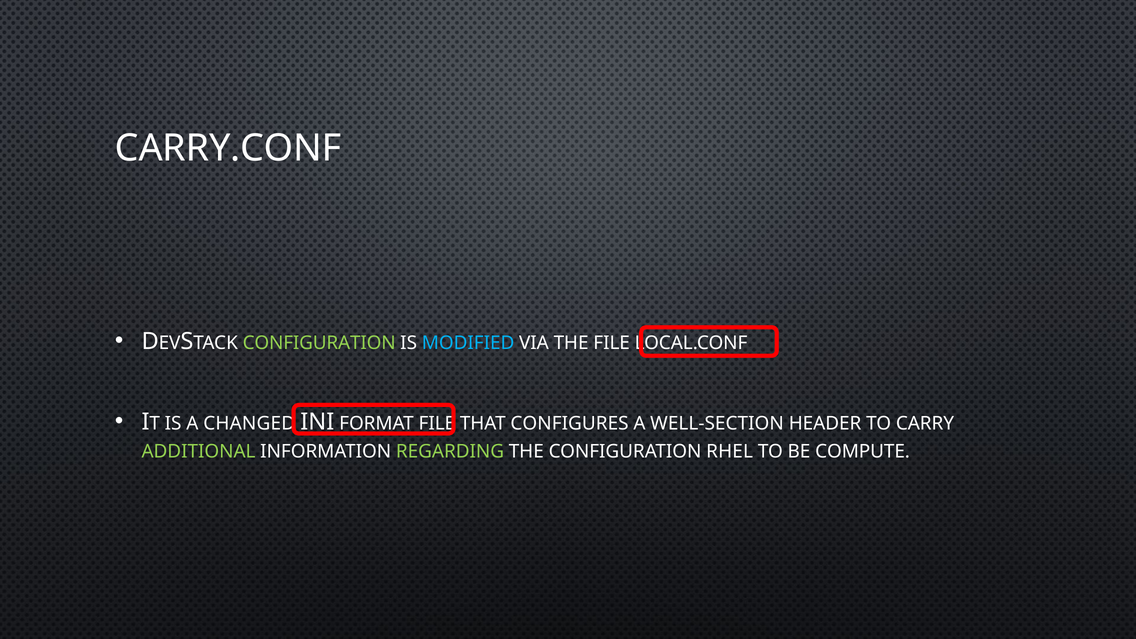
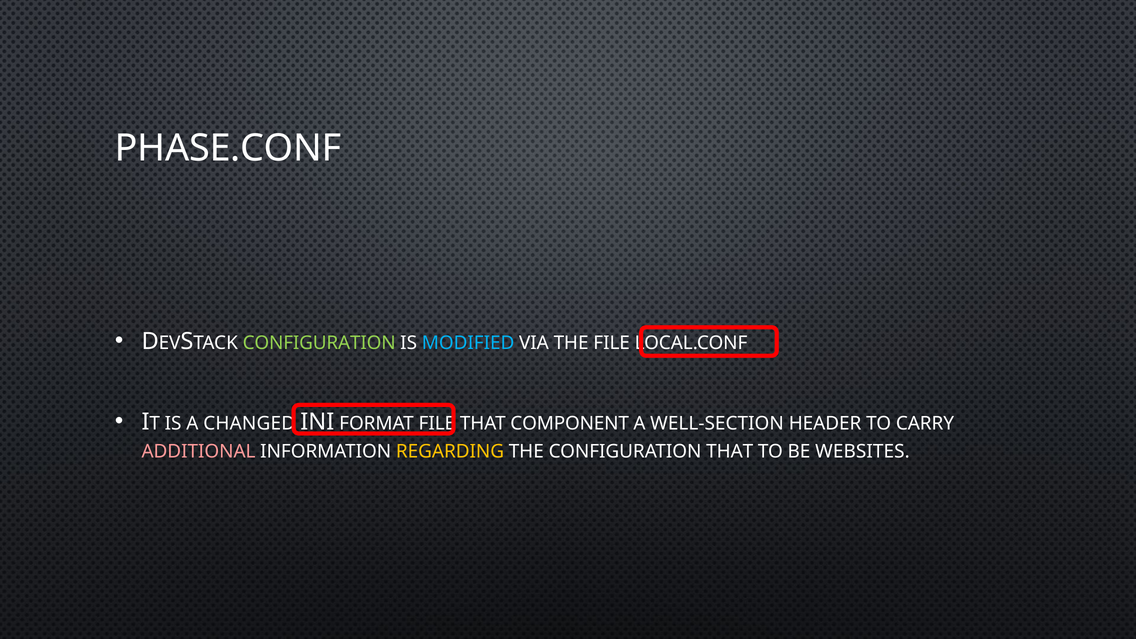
CARRY.CONF: CARRY.CONF -> PHASE.CONF (228, 148)
CONFIGURES: CONFIGURES -> COMPONENT (570, 423)
ADDITIONAL colour: light green -> pink (199, 452)
REGARDING colour: light green -> yellow (450, 452)
CONFIGURATION RHEL: RHEL -> THAT (730, 452)
COMPUTE: COMPUTE -> WEBSITES (862, 452)
